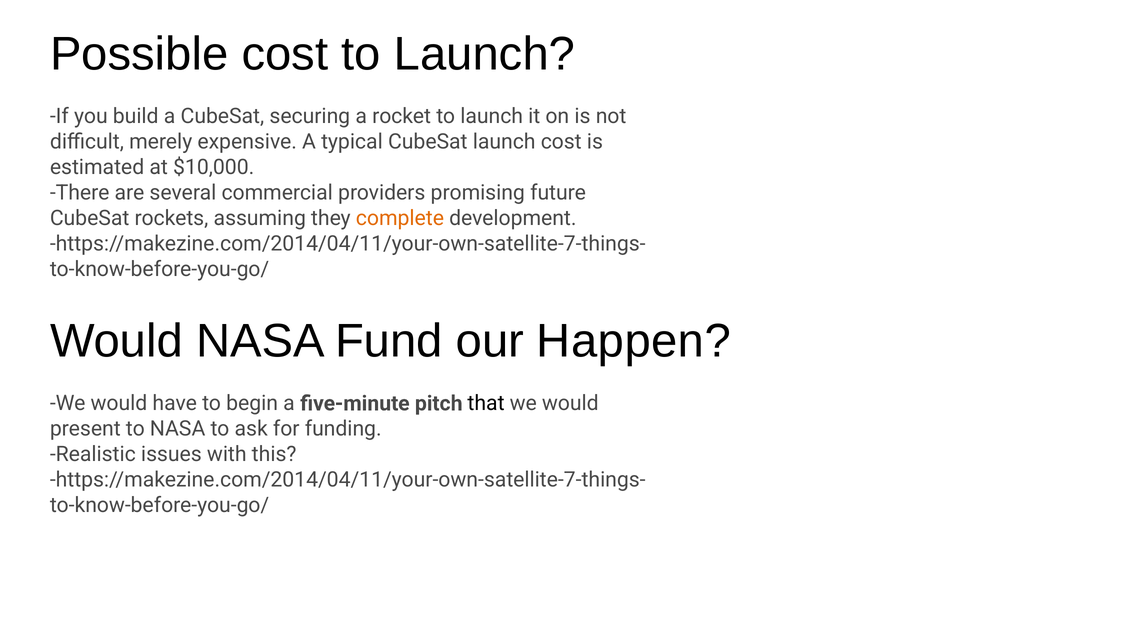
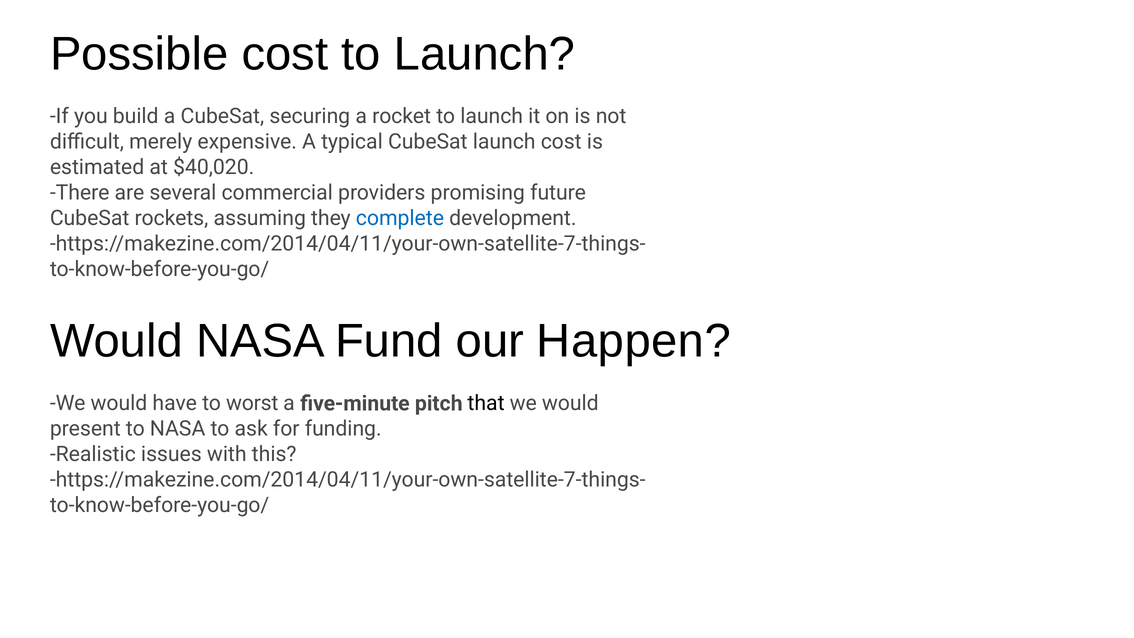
$10,000: $10,000 -> $40,020 (214, 167)
complete colour: orange -> blue (400, 218)
begin: begin -> worst (252, 403)
